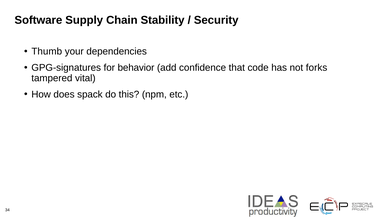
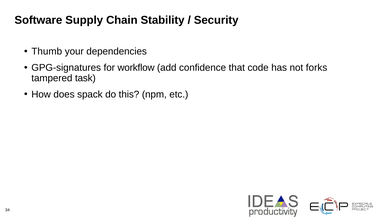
behavior: behavior -> workflow (136, 68)
vital: vital -> task (85, 78)
